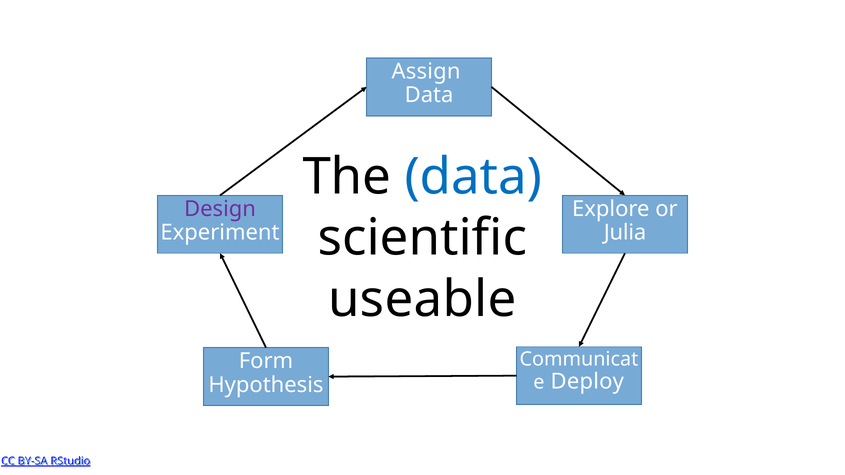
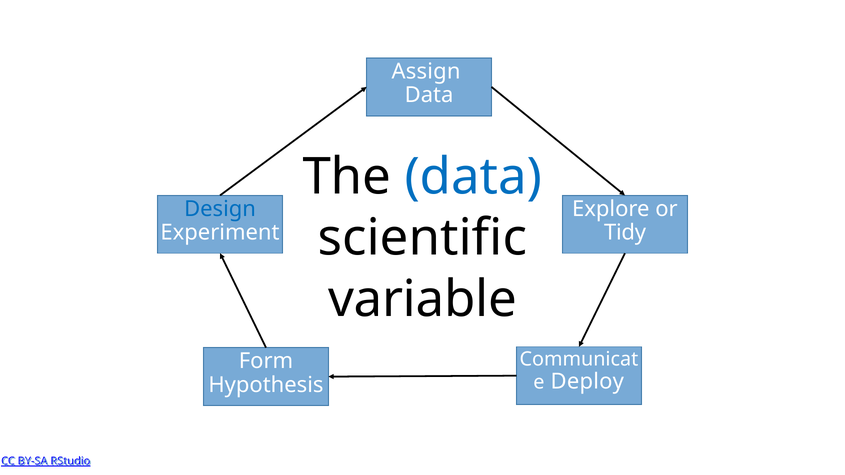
Design colour: purple -> blue (220, 209)
Julia: Julia -> Tidy (625, 233)
useable: useable -> variable (423, 300)
